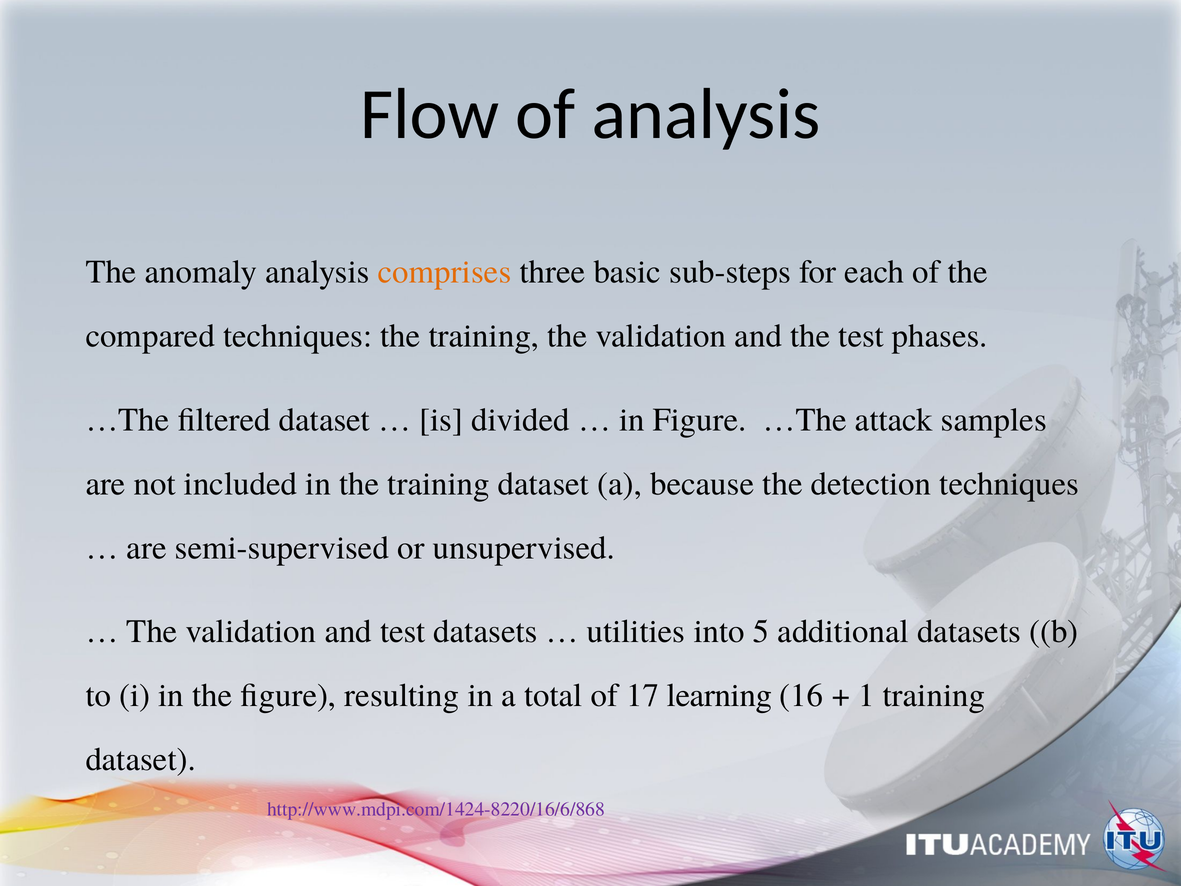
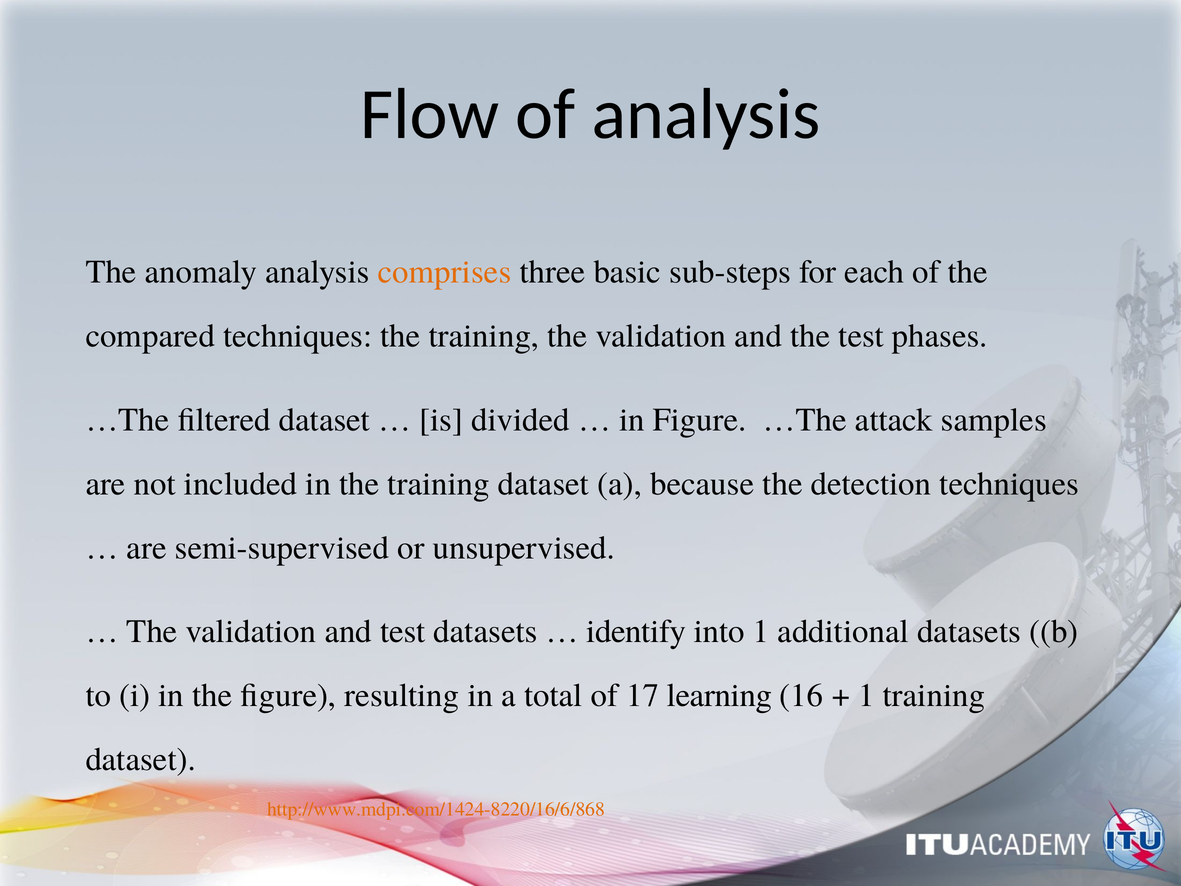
utilities: utilities -> identify (636, 631)
into 5: 5 -> 1 (761, 631)
http://www.mdpi.com/1424-8220/16/6/868 colour: purple -> orange (436, 809)
